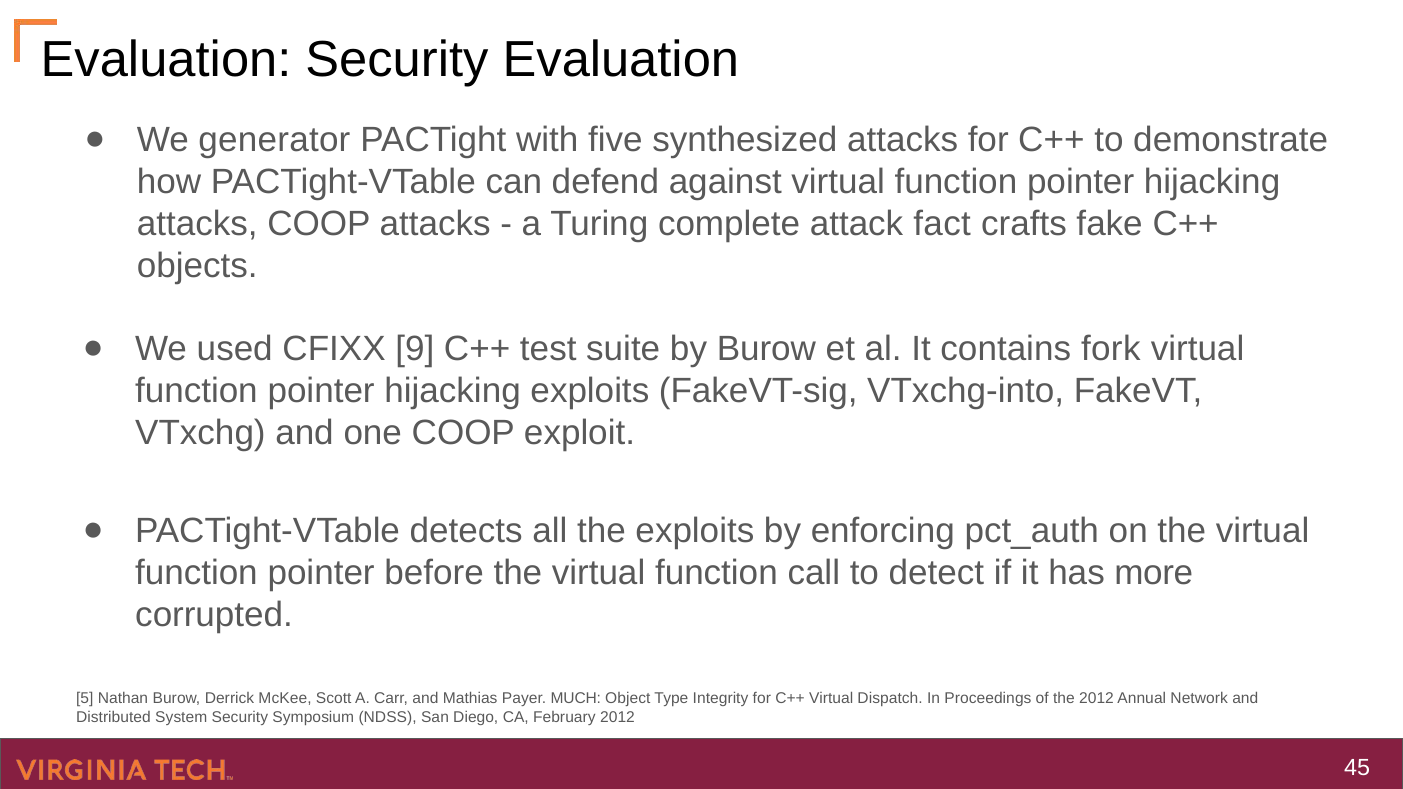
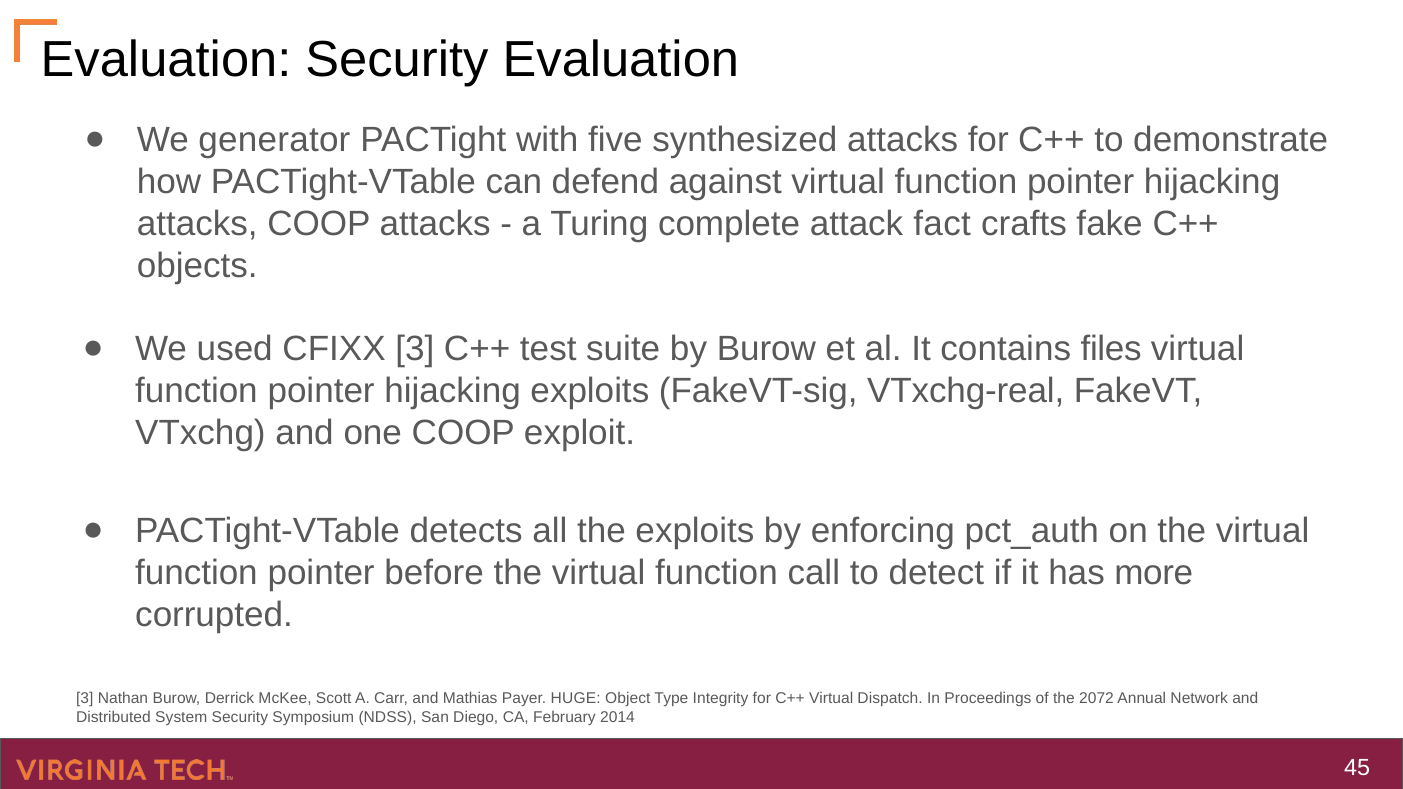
CFIXX 9: 9 -> 3 (415, 349)
fork: fork -> files (1111, 349)
VTxchg-into: VTxchg-into -> VTxchg-real (966, 391)
5: 5 -> 3 (85, 698)
MUCH: MUCH -> HUGE (576, 698)
the 2012: 2012 -> 2072 (1097, 698)
February 2012: 2012 -> 2014 (618, 717)
